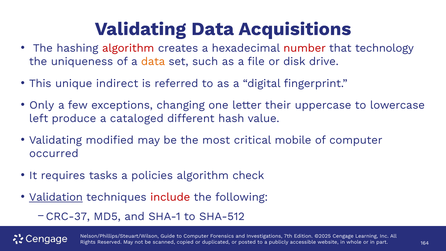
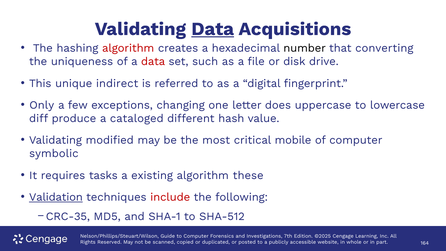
Data underline: none -> present (213, 29)
number colour: red -> black (305, 48)
technology: technology -> converting (384, 48)
data colour: orange -> red (153, 62)
their: their -> does (278, 105)
left: left -> diff (39, 118)
occurred: occurred -> symbolic (54, 154)
policies: policies -> existing (152, 175)
check: check -> these (248, 175)
CRC-37: CRC-37 -> CRC-35 (68, 216)
